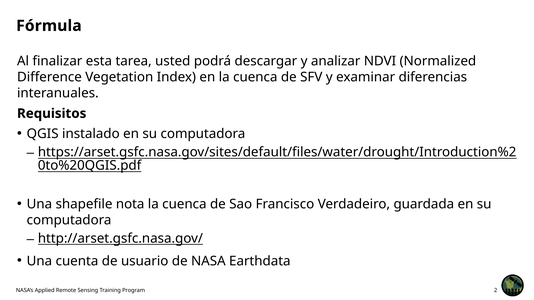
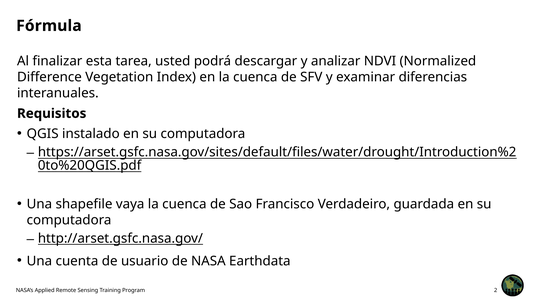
nota: nota -> vaya (130, 204)
